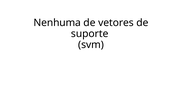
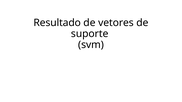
Nenhuma: Nenhuma -> Resultado (57, 23)
